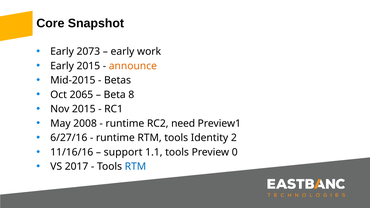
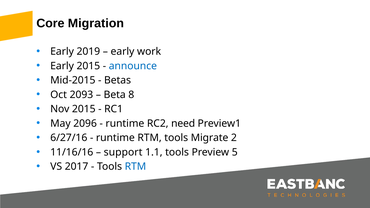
Snapshot: Snapshot -> Migration (96, 23)
2073: 2073 -> 2019 (88, 52)
announce colour: orange -> blue (133, 66)
2065: 2065 -> 2093 (81, 95)
2008: 2008 -> 2096 (85, 124)
Identity: Identity -> Migrate (210, 138)
0: 0 -> 5 (235, 152)
